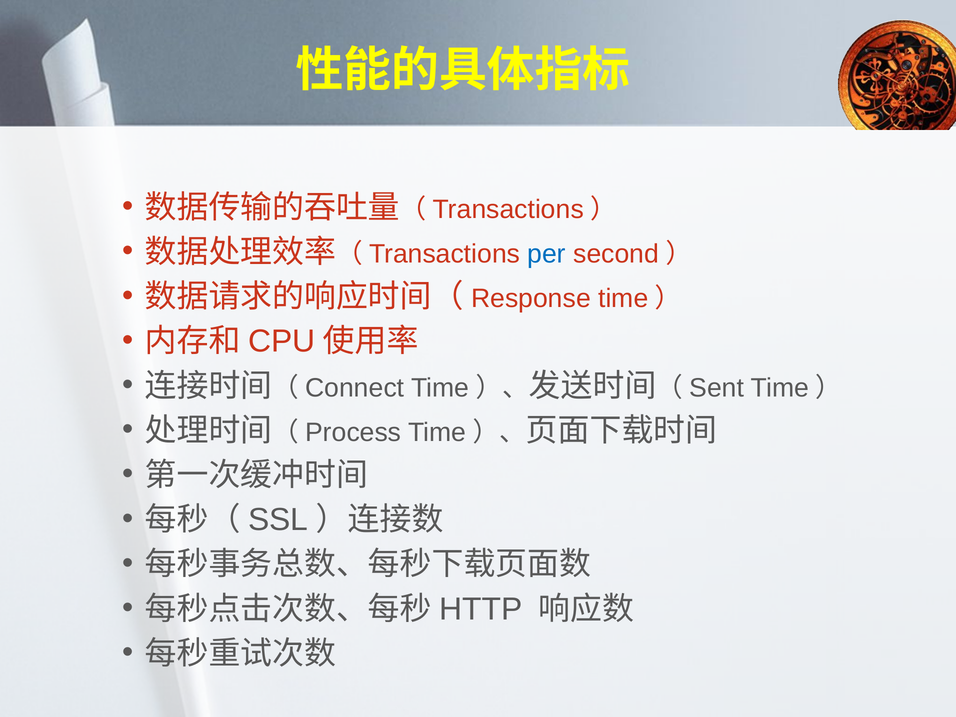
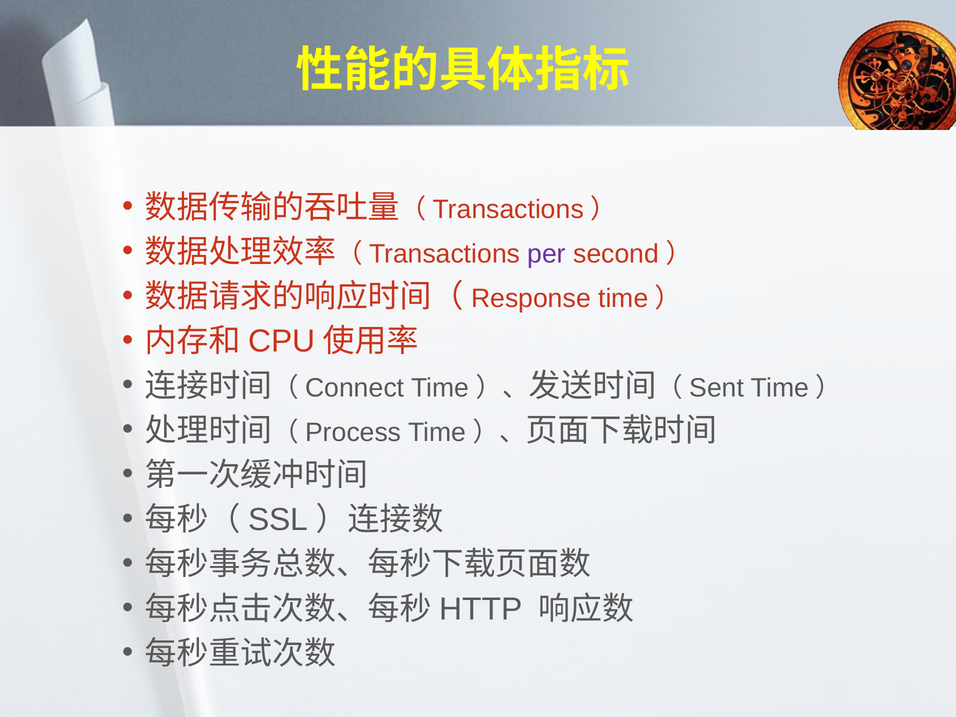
per colour: blue -> purple (547, 254)
